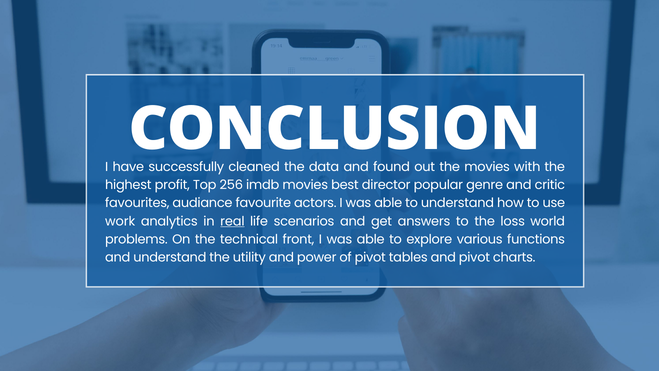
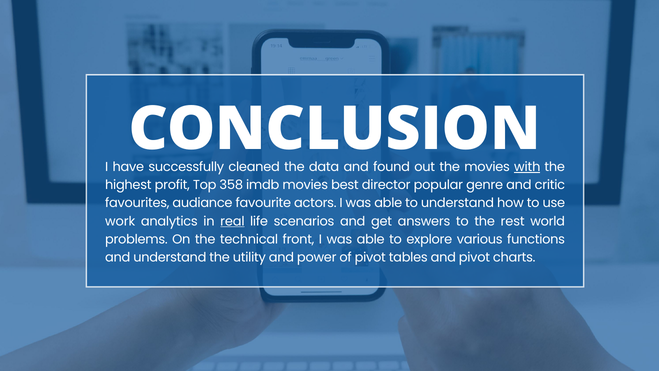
with underline: none -> present (527, 167)
256: 256 -> 358 (231, 185)
loss: loss -> rest (513, 221)
